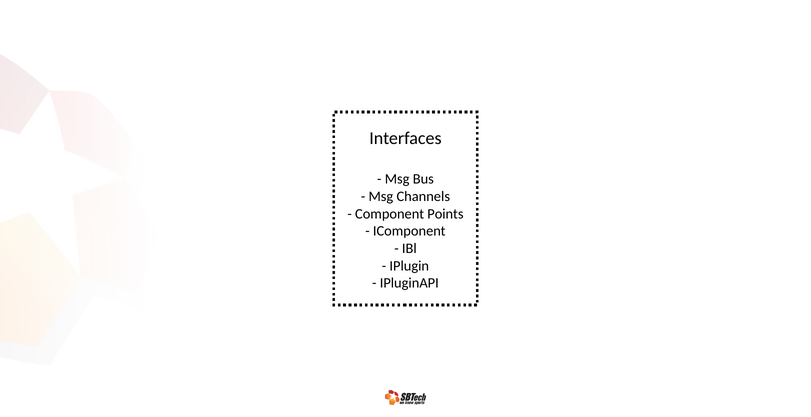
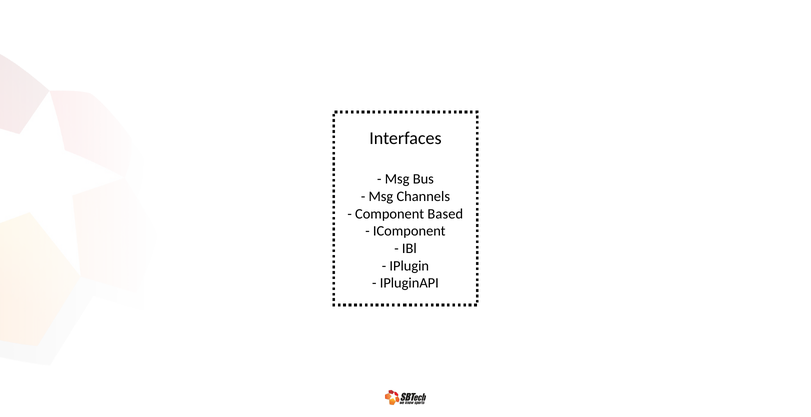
Points: Points -> Based (445, 213)
